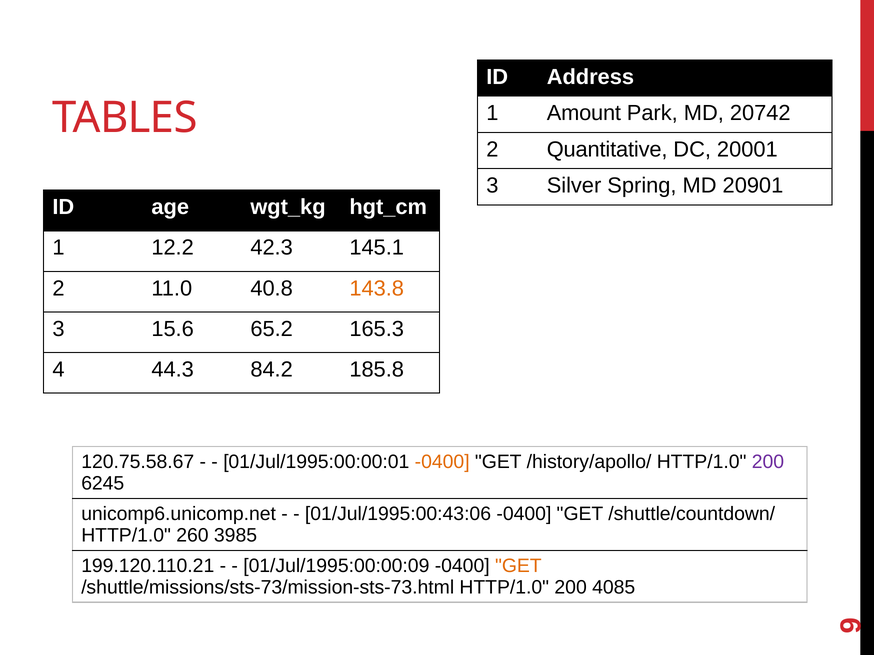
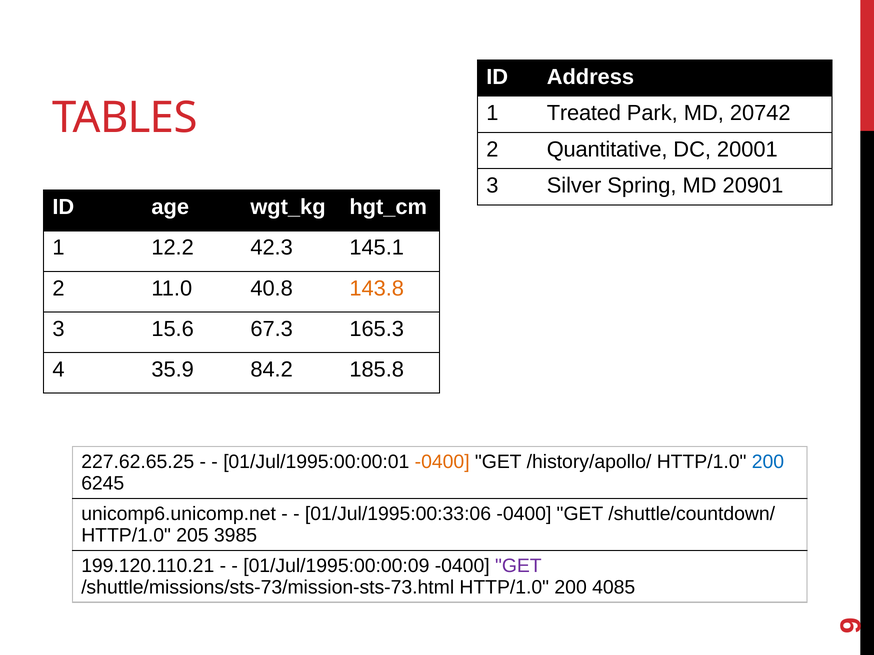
Amount: Amount -> Treated (584, 113)
65.2: 65.2 -> 67.3 (272, 329)
44.3: 44.3 -> 35.9 (173, 370)
120.75.58.67: 120.75.58.67 -> 227.62.65.25 (138, 462)
200 colour: purple -> blue (768, 462)
01/Jul/1995:00:43:06: 01/Jul/1995:00:43:06 -> 01/Jul/1995:00:33:06 (398, 514)
260: 260 -> 205 (192, 536)
GET colour: orange -> purple (518, 566)
